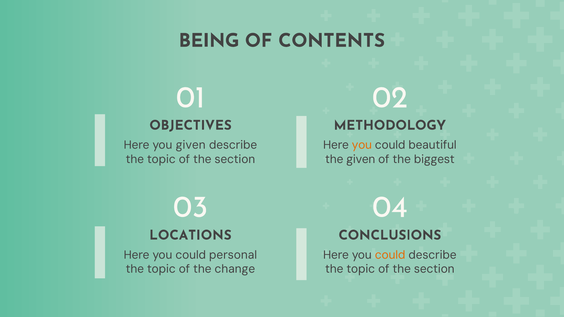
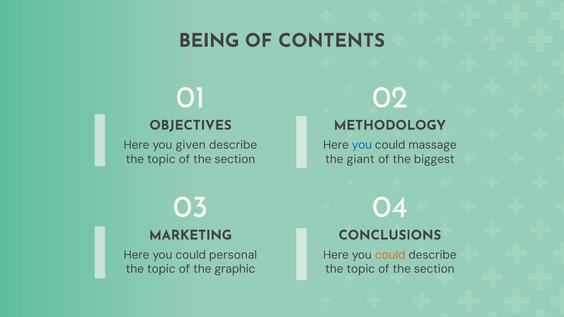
you colour: orange -> blue (362, 145)
beautiful: beautiful -> massage (433, 145)
the given: given -> giant (361, 159)
LOCATIONS: LOCATIONS -> MARKETING (191, 235)
change: change -> graphic (235, 269)
